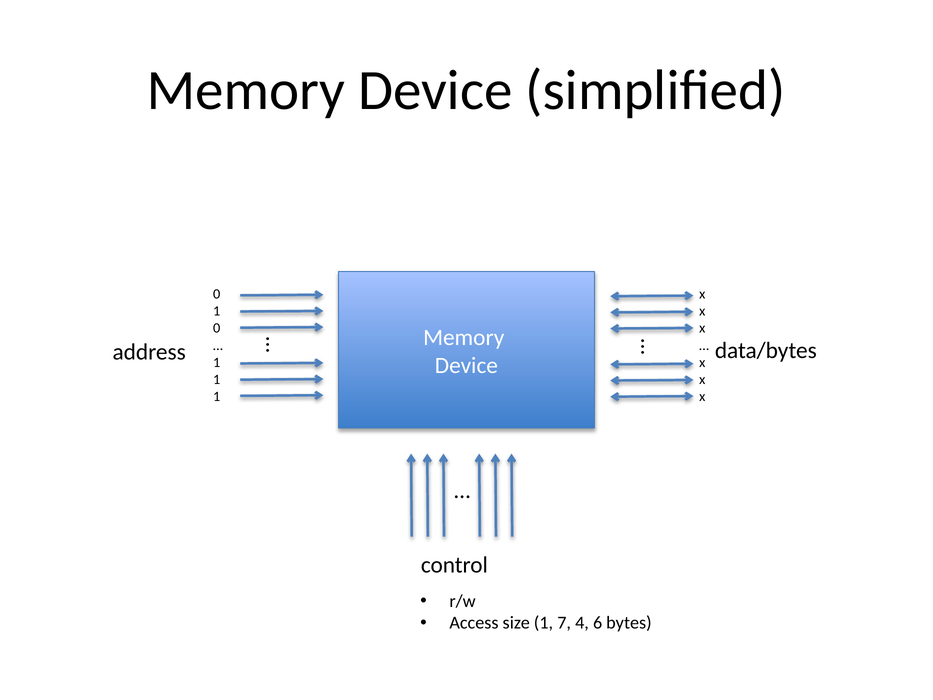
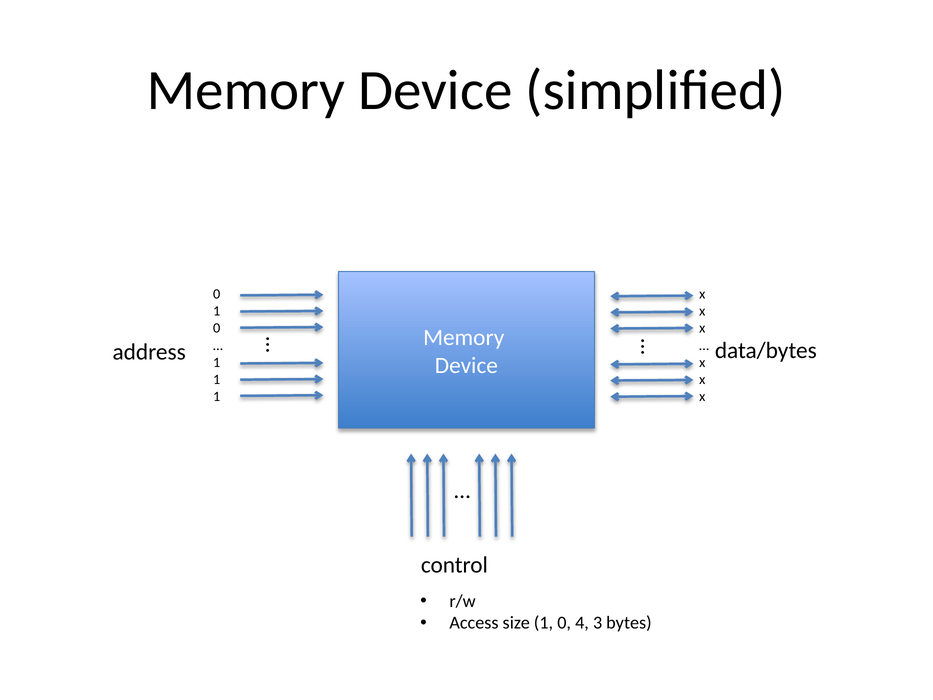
size 1 7: 7 -> 0 (564, 623)
6: 6 -> 3 (598, 623)
